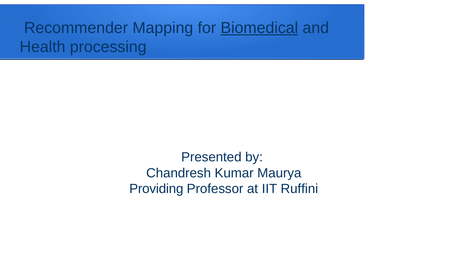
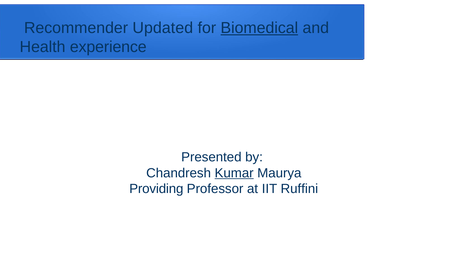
Mapping: Mapping -> Updated (163, 28)
processing: processing -> experience (108, 47)
Kumar underline: none -> present (234, 173)
